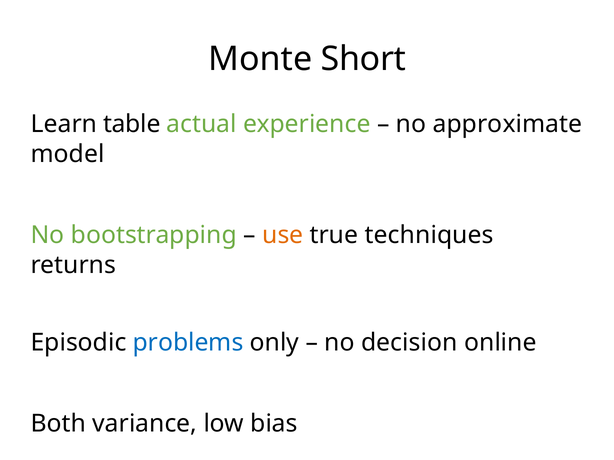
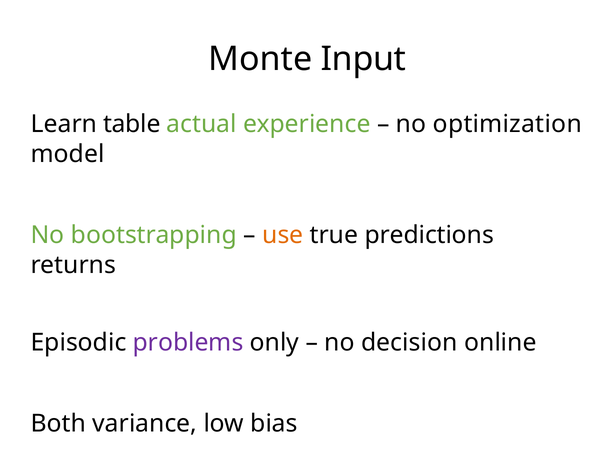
Short: Short -> Input (363, 59)
approximate: approximate -> optimization (507, 124)
techniques: techniques -> predictions (429, 235)
problems colour: blue -> purple (188, 343)
